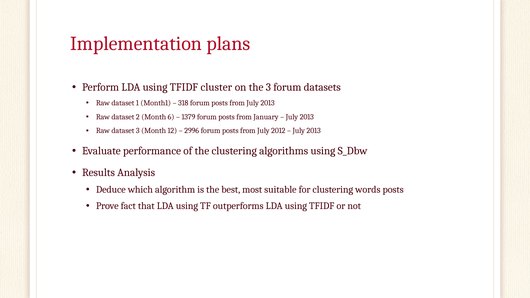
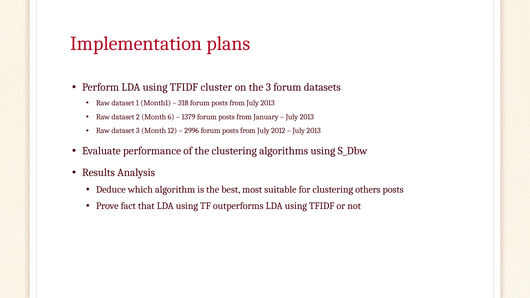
words: words -> others (368, 190)
